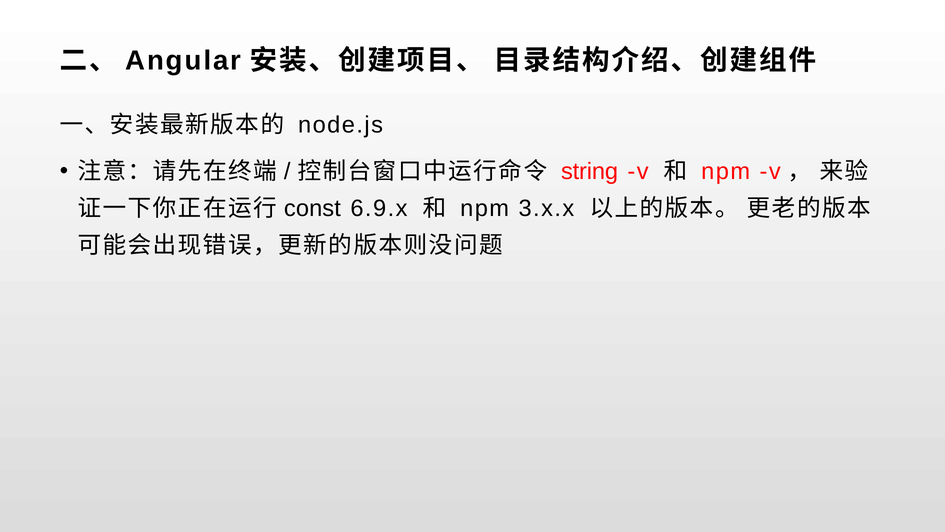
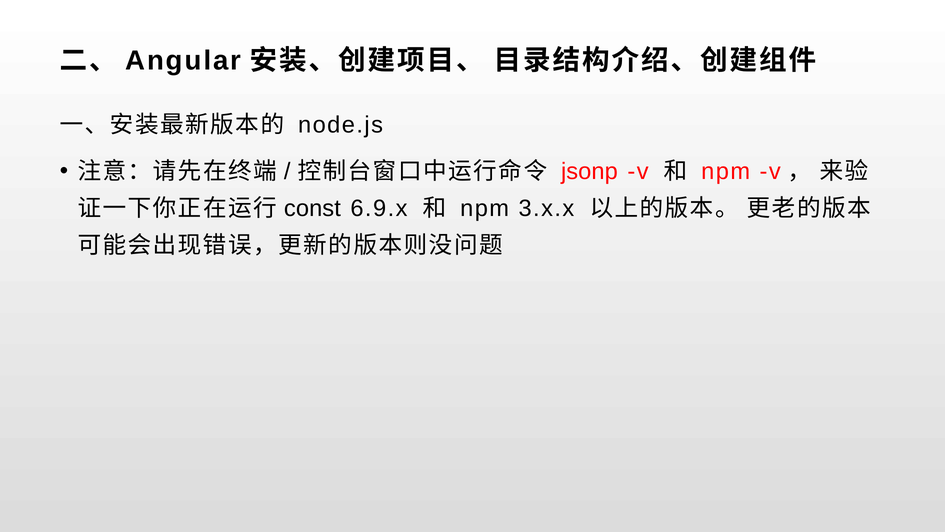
string: string -> jsonp (589, 171)
